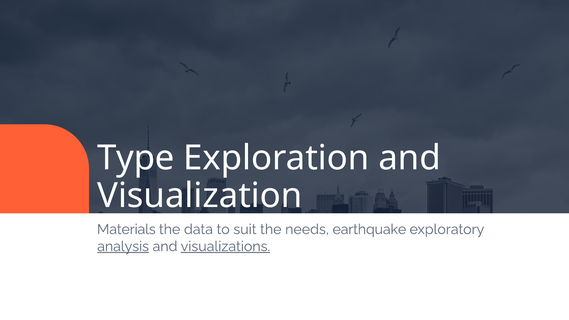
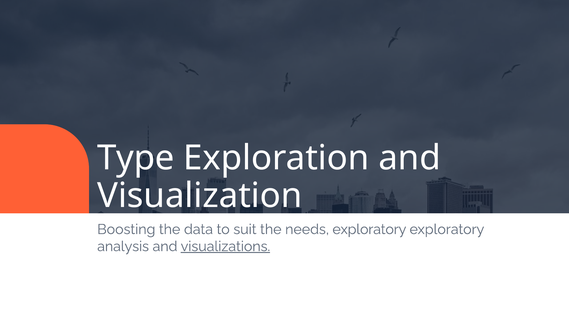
Materials: Materials -> Boosting (126, 229)
needs earthquake: earthquake -> exploratory (369, 229)
analysis underline: present -> none (123, 246)
